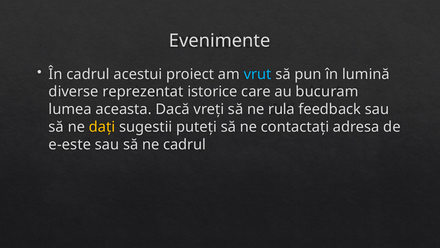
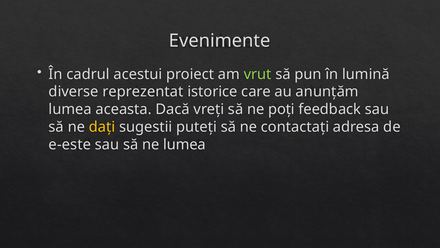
vrut colour: light blue -> light green (258, 74)
bucuram: bucuram -> anunțăm (327, 92)
rula: rula -> poți (281, 109)
ne cadrul: cadrul -> lumea (185, 144)
